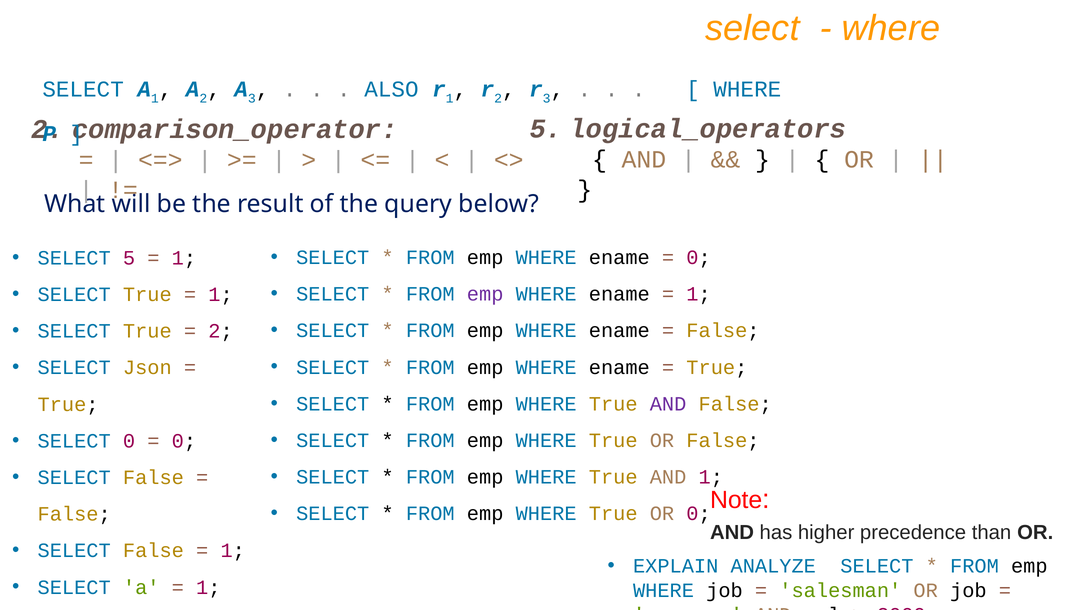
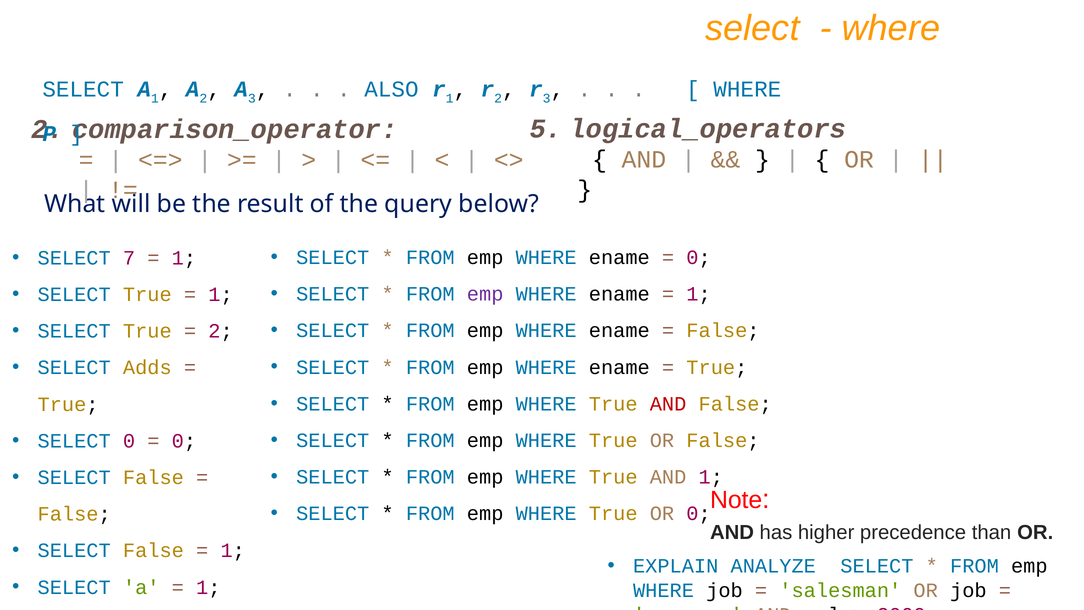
SELECT 5: 5 -> 7 (129, 258)
Json: Json -> Adds (147, 368)
AND colour: purple -> red (668, 404)
